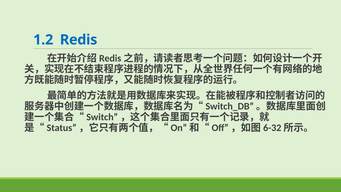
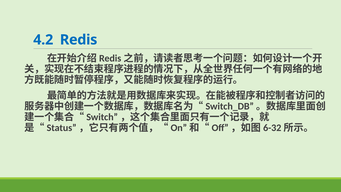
1.2: 1.2 -> 4.2 (43, 40)
